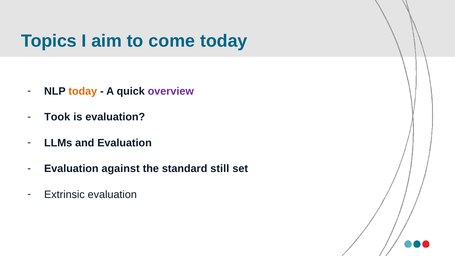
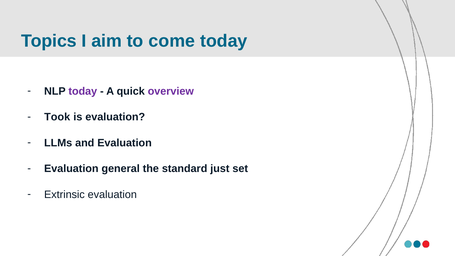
today colour: orange -> purple (83, 91)
against: against -> general (121, 169)
still: still -> just (220, 169)
